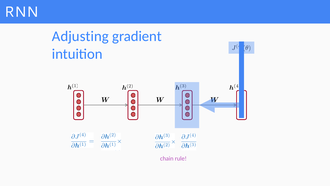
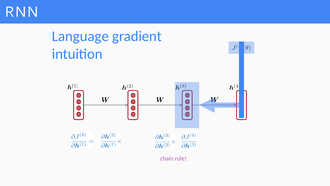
Adjusting: Adjusting -> Language (80, 36)
